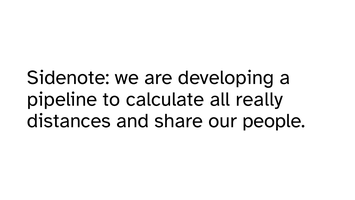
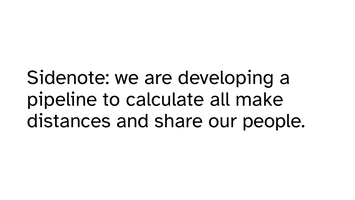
really: really -> make (259, 99)
